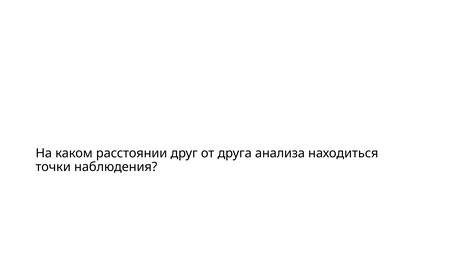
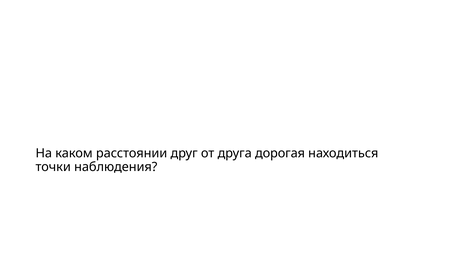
анализа: анализа -> дорогая (280, 153)
